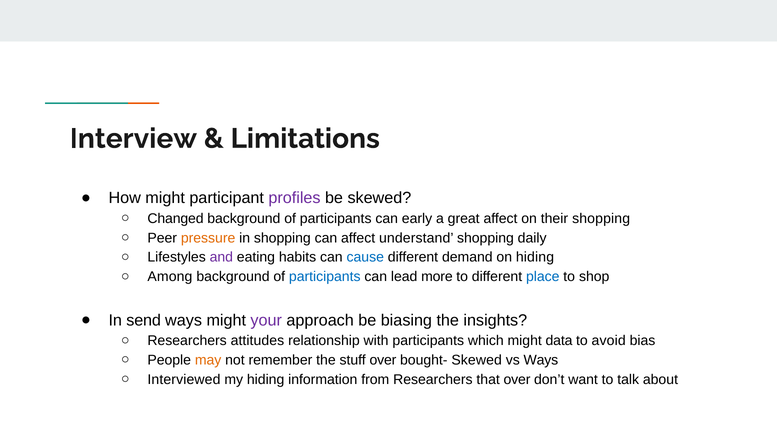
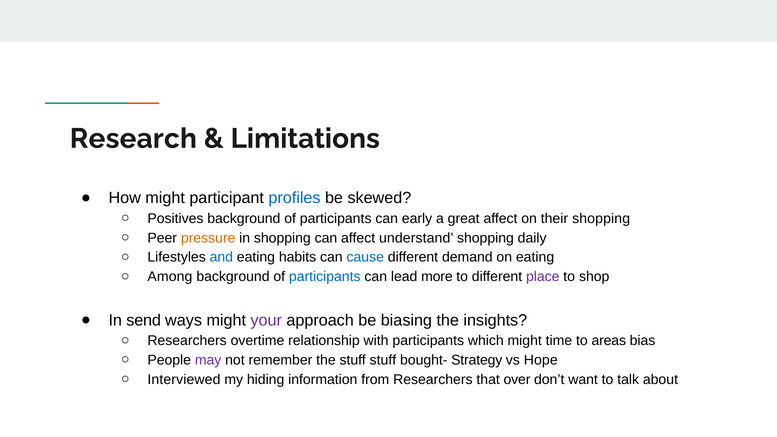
Interview: Interview -> Research (133, 139)
profiles colour: purple -> blue (294, 198)
Changed: Changed -> Positives (175, 219)
and colour: purple -> blue (221, 257)
on hiding: hiding -> eating (535, 257)
place colour: blue -> purple (543, 277)
attitudes: attitudes -> overtime (257, 341)
data: data -> time (559, 341)
avoid: avoid -> areas (609, 341)
may colour: orange -> purple (208, 360)
stuff over: over -> stuff (383, 360)
bought- Skewed: Skewed -> Strategy (477, 360)
vs Ways: Ways -> Hope (541, 360)
